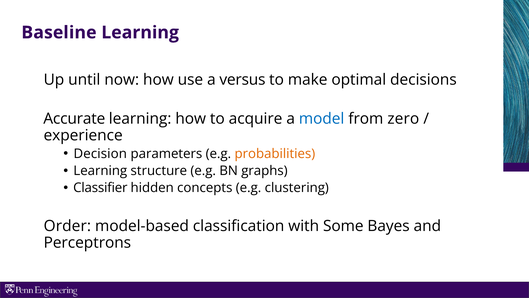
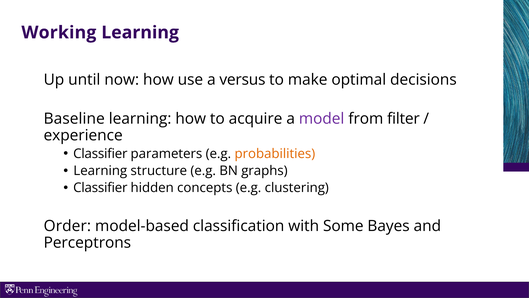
Baseline: Baseline -> Working (59, 32)
Accurate: Accurate -> Baseline (74, 119)
model colour: blue -> purple (322, 119)
zero: zero -> filter (403, 119)
Decision: Decision -> Classifier (100, 154)
